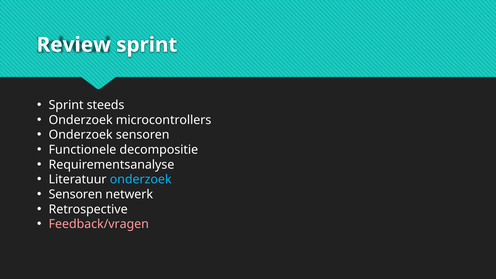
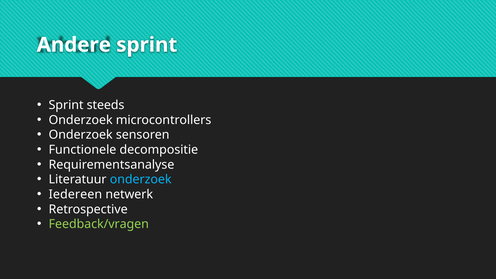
Review: Review -> Andere (74, 45)
Sensoren: Sensoren -> Iedereen (75, 194)
Feedback/vragen colour: pink -> light green (99, 224)
